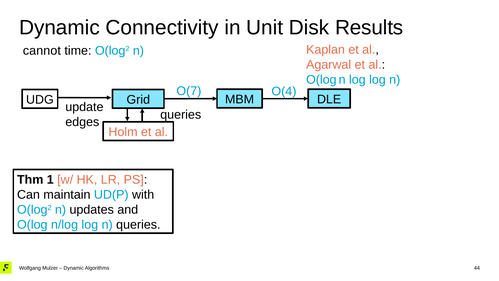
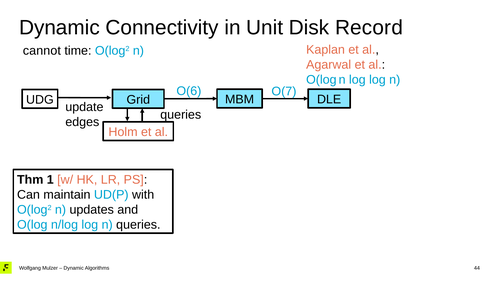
Results: Results -> Record (369, 28)
O(7: O(7 -> O(6 (189, 91)
O(4: O(4 -> O(7 (284, 91)
